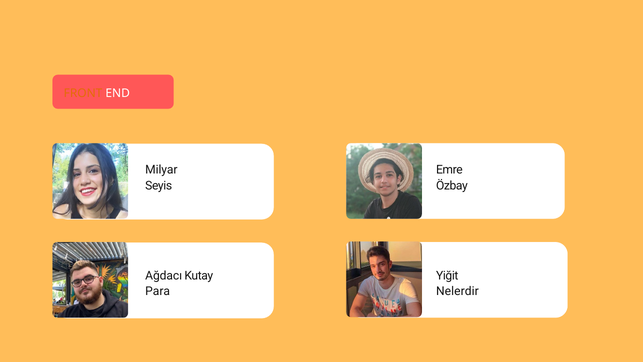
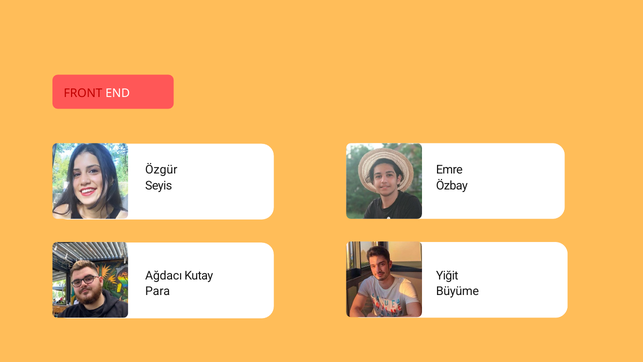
FRONT colour: orange -> red (83, 93)
Milyar: Milyar -> Özgür (161, 170)
Nelerdir: Nelerdir -> Büyüme (457, 291)
